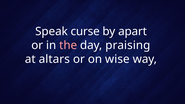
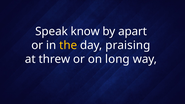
curse: curse -> know (85, 31)
the colour: pink -> yellow (68, 45)
altars: altars -> threw (54, 59)
wise: wise -> long (117, 59)
